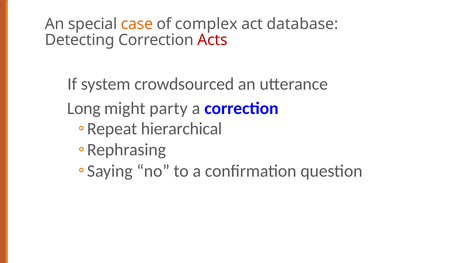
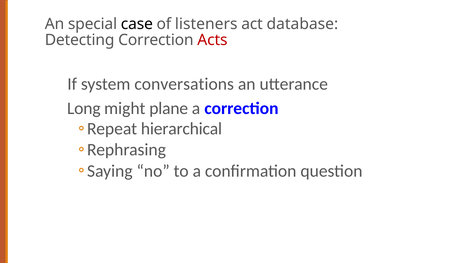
case colour: orange -> black (137, 24)
complex: complex -> listeners (206, 24)
crowdsourced: crowdsourced -> conversations (184, 84)
party: party -> plane (169, 108)
